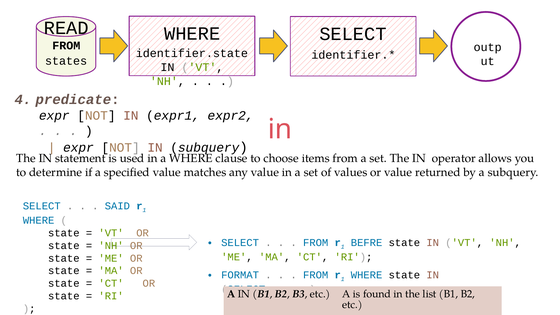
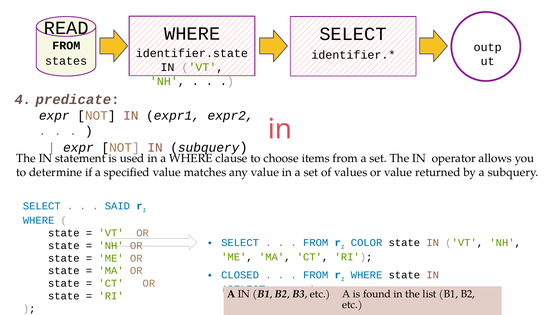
BEFRE: BEFRE -> COLOR (367, 243)
FORMAT: FORMAT -> CLOSED (240, 275)
